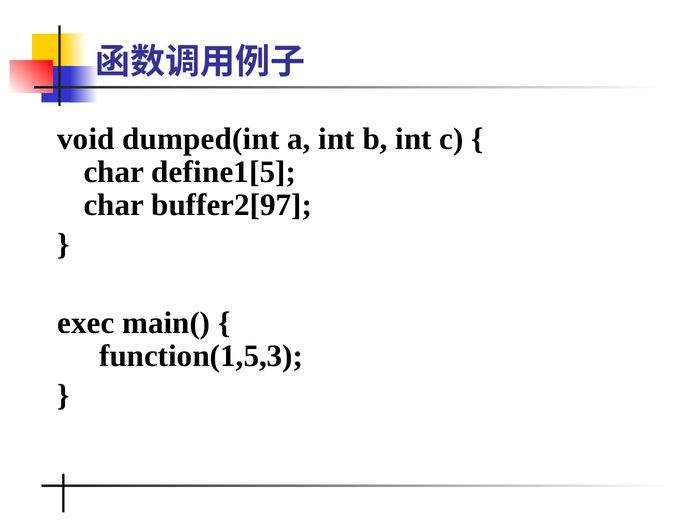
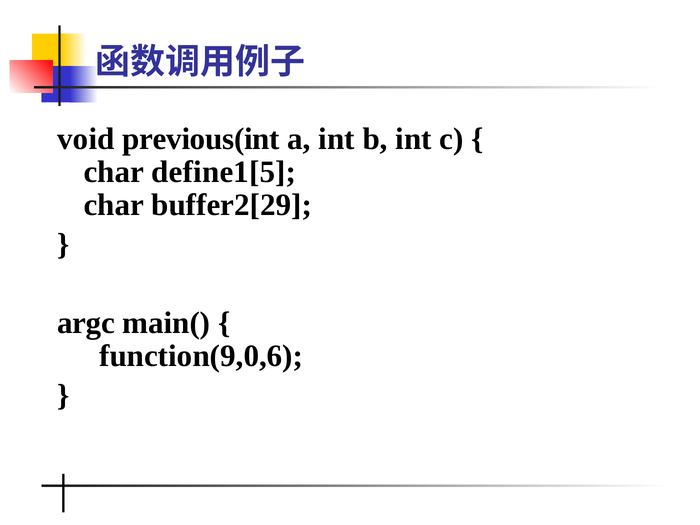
dumped(int: dumped(int -> previous(int (201, 139)
buffer2[97: buffer2[97 -> buffer2[29 (232, 205)
exec: exec -> argc (86, 323)
function(1,5,3: function(1,5,3 -> function(9,0,6 (201, 356)
